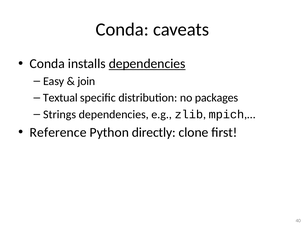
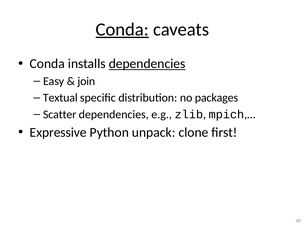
Conda underline: none -> present (122, 30)
Strings: Strings -> Scatter (60, 115)
Reference: Reference -> Expressive (58, 133)
directly: directly -> unpack (154, 133)
